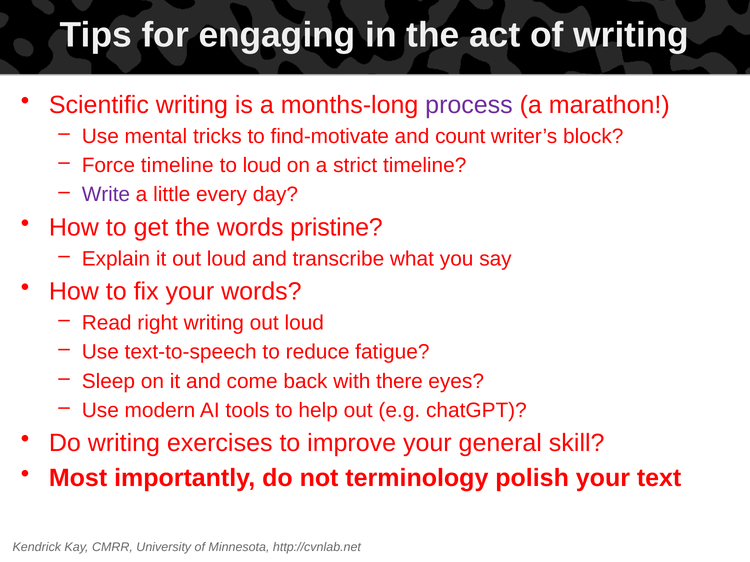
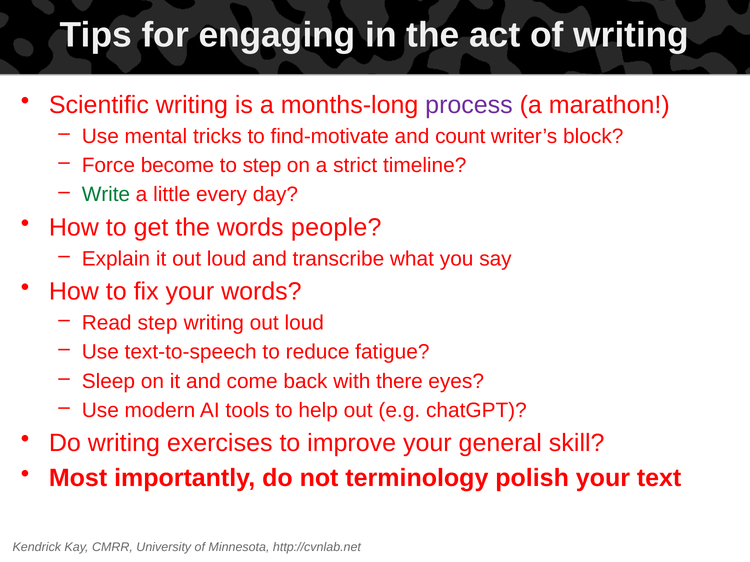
Force timeline: timeline -> become (177, 166)
to loud: loud -> step (262, 166)
Write colour: purple -> green (106, 195)
pristine: pristine -> people (336, 228)
Read right: right -> step (158, 323)
